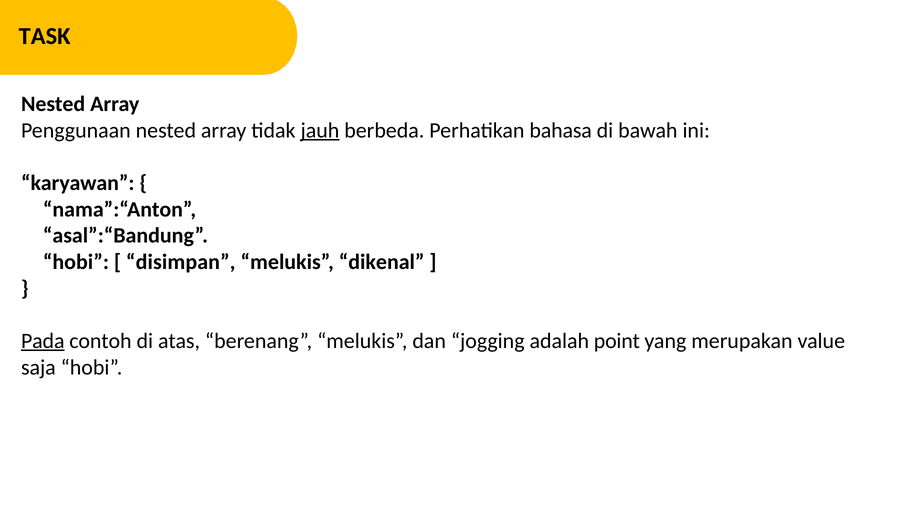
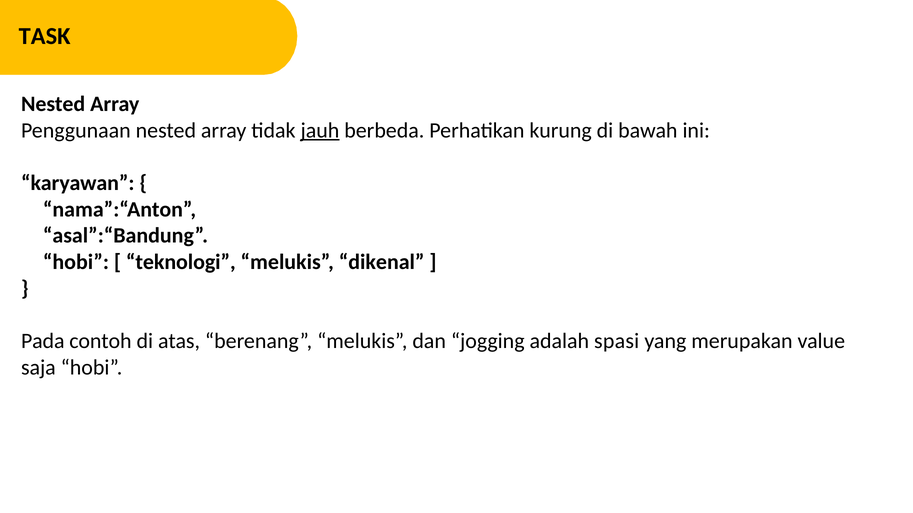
bahasa: bahasa -> kurung (561, 131)
disimpan: disimpan -> teknologi (181, 262)
Pada underline: present -> none (43, 341)
point: point -> spasi (617, 341)
